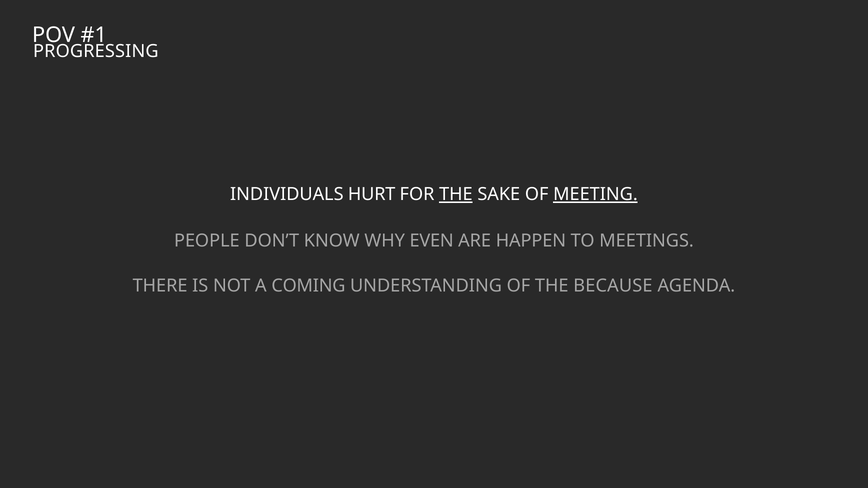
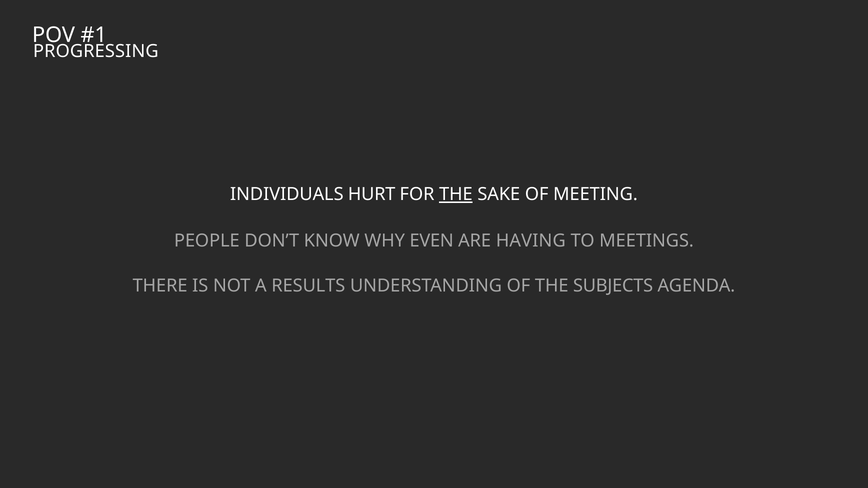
MEETING underline: present -> none (595, 195)
HAPPEN: HAPPEN -> HAVING (531, 241)
COMING: COMING -> RESULTS (308, 286)
BECAUSE: BECAUSE -> SUBJECTS (613, 286)
